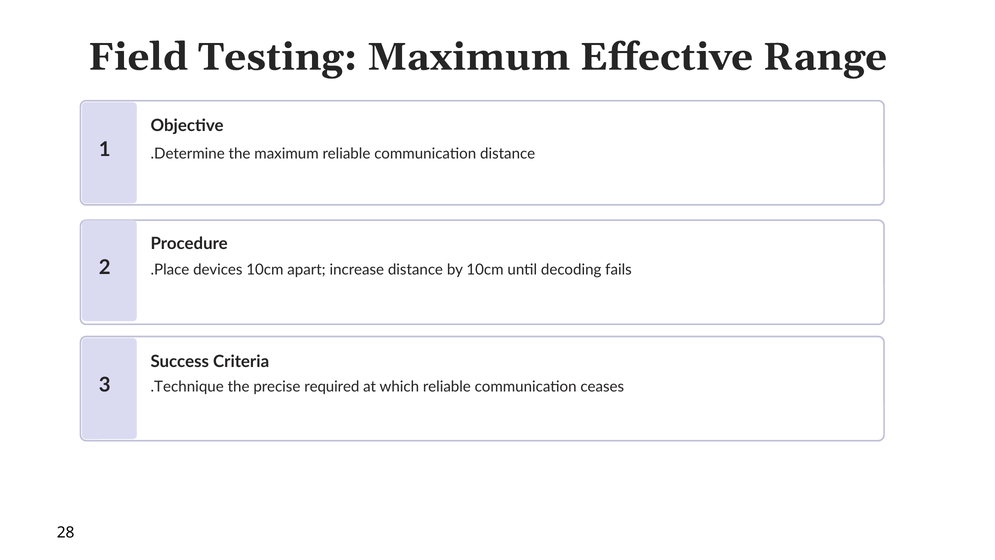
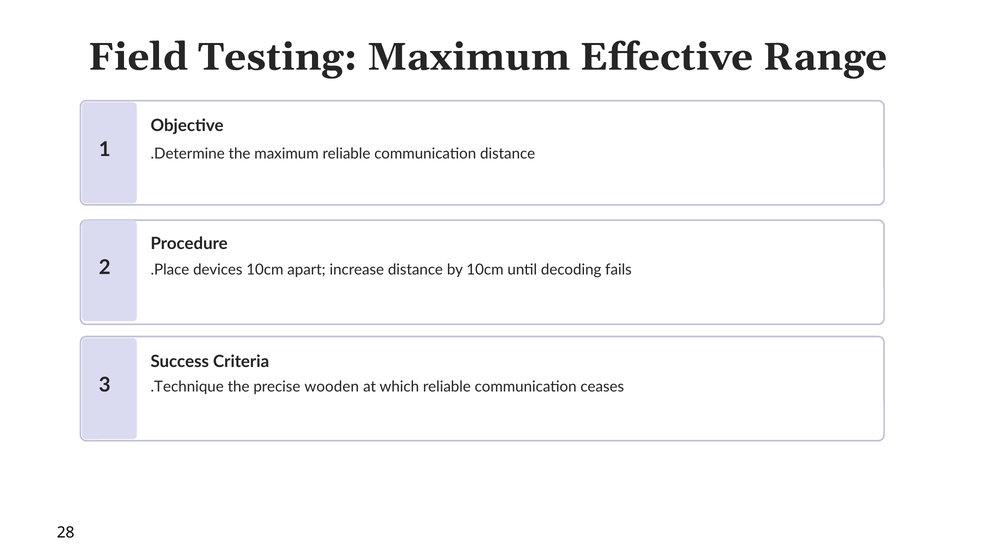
required: required -> wooden (332, 386)
